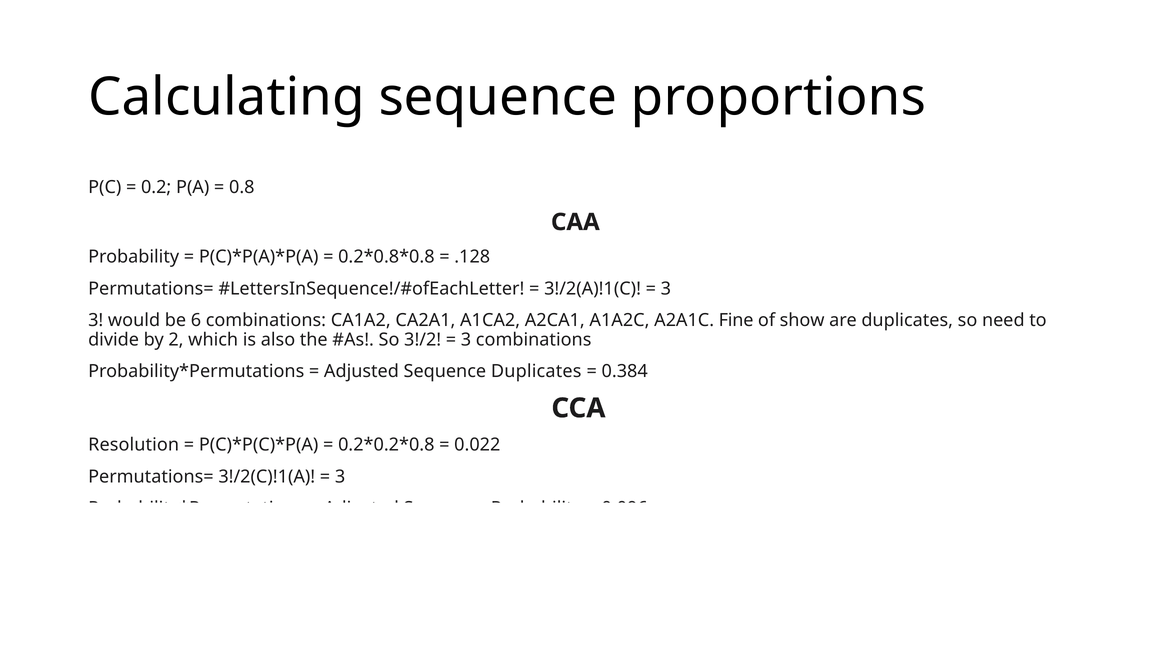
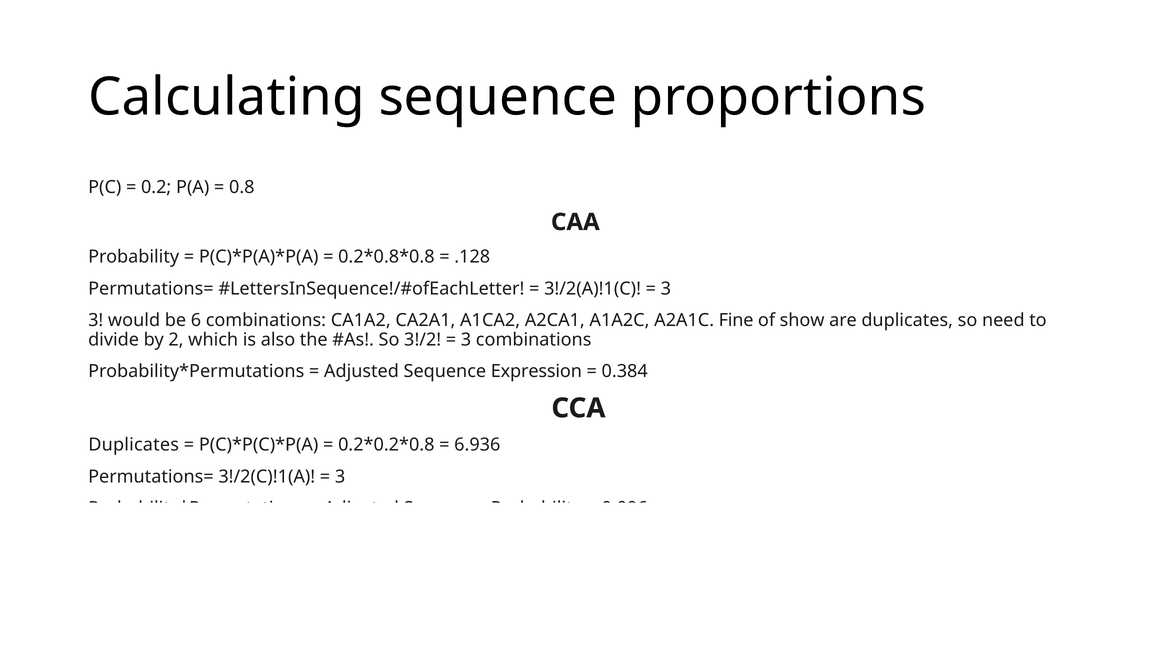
Sequence Duplicates: Duplicates -> Expression (536, 371)
Resolution: Resolution -> Duplicates (134, 445)
0.022: 0.022 -> 6.936 (477, 445)
